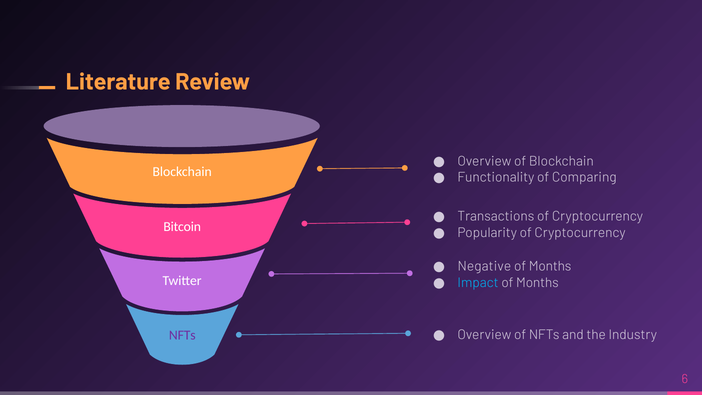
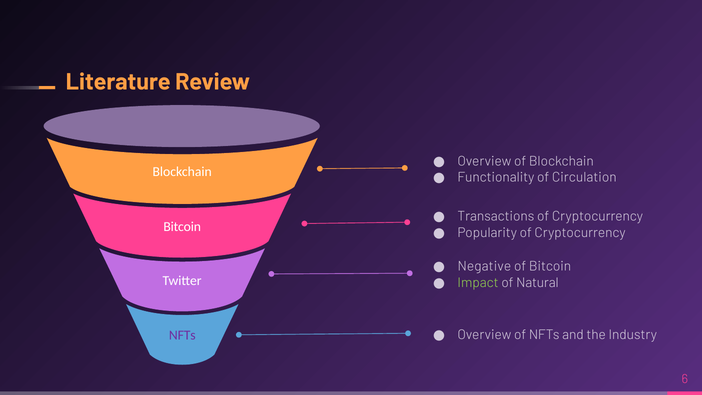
Comparing: Comparing -> Circulation (584, 177)
Months: Months -> Bitcoin (550, 266)
Impact colour: light blue -> light green (478, 283)
Months: Months -> Natural (537, 283)
